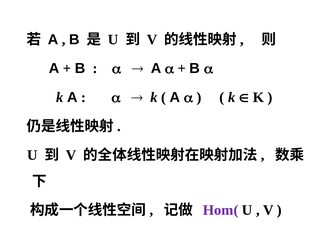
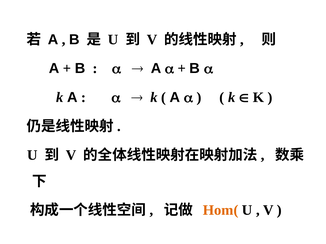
Hom( colour: purple -> orange (221, 211)
